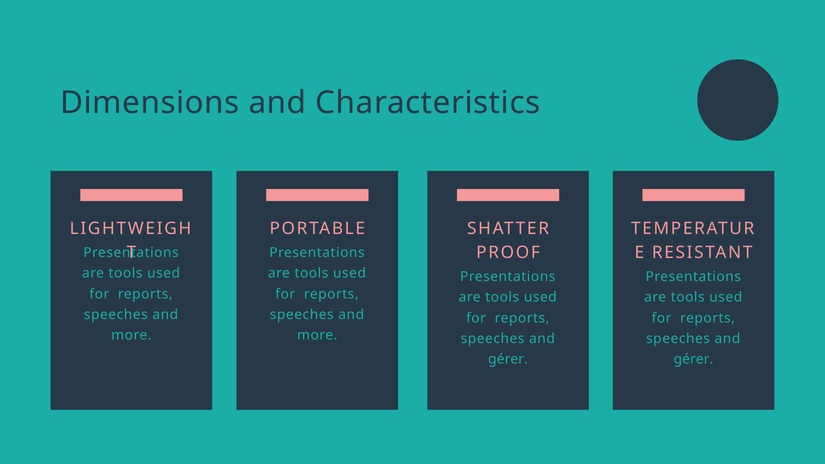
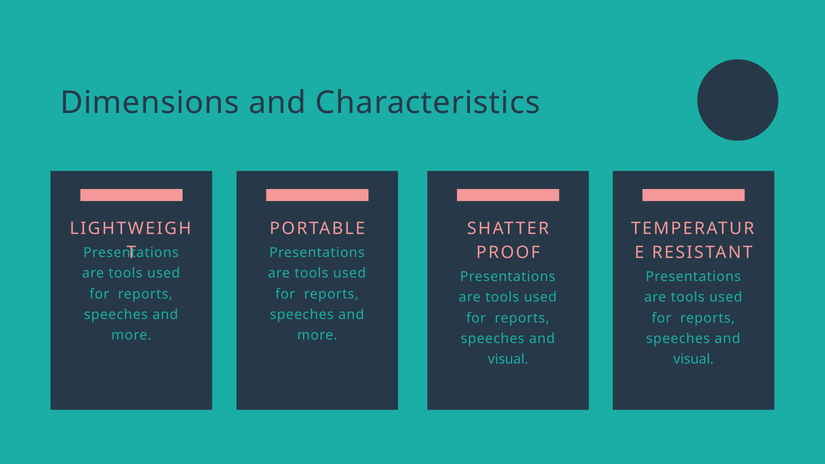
gérer: gérer -> visual (508, 359)
gérer: gérer -> visual (694, 359)
